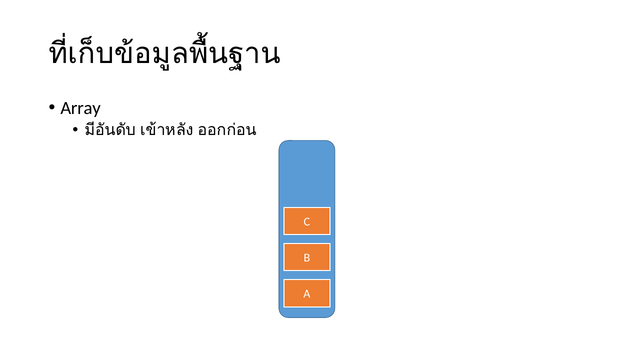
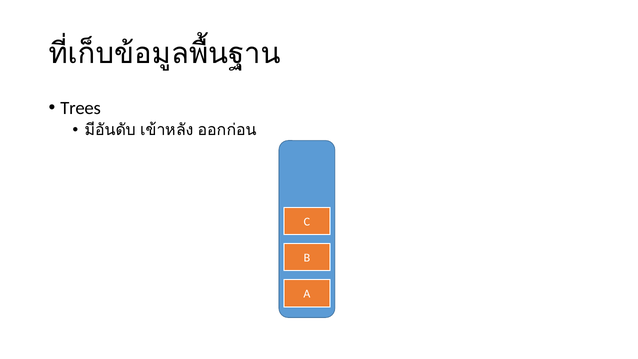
Array: Array -> Trees (81, 108)
